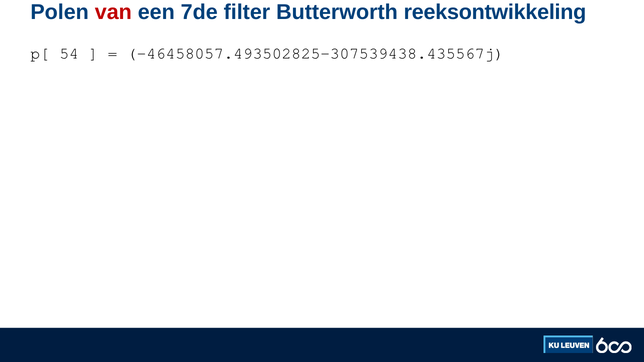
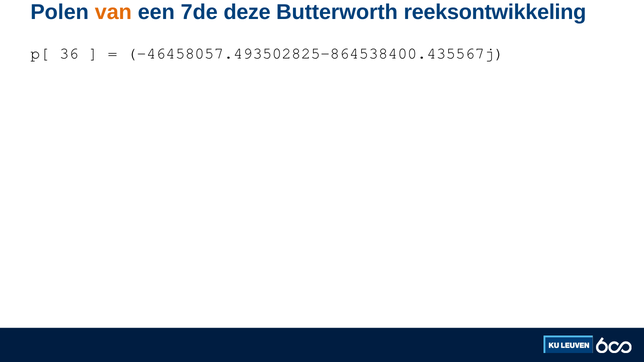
van colour: red -> orange (113, 12)
filter: filter -> deze (247, 12)
54: 54 -> 36 (69, 53)
-46458057.493502825-307539438.435567j: -46458057.493502825-307539438.435567j -> -46458057.493502825-864538400.435567j (315, 53)
